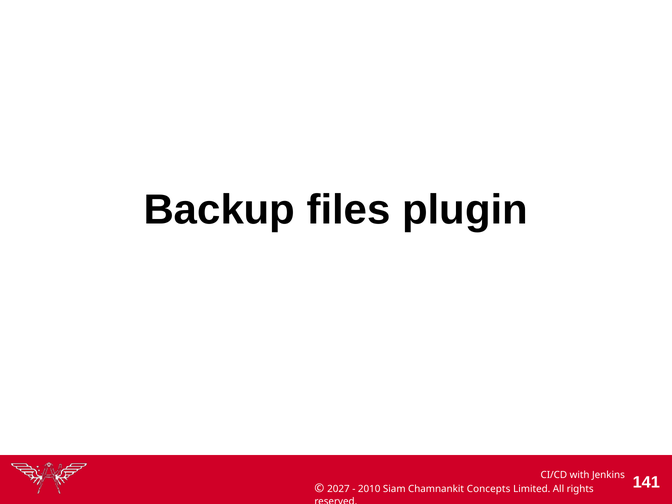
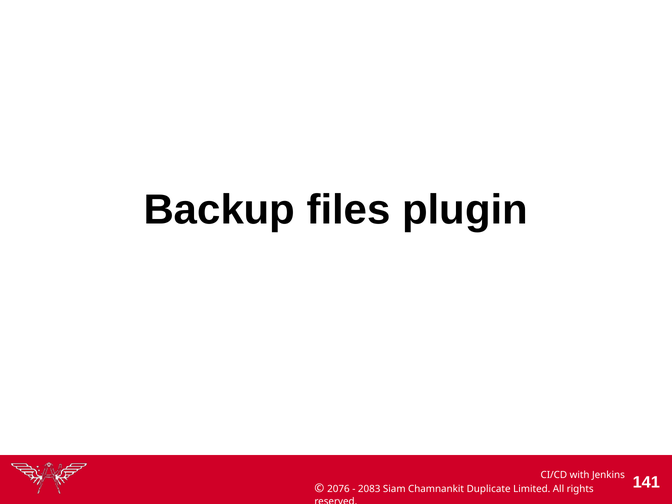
2027: 2027 -> 2076 (338, 489)
2010: 2010 -> 2083 (369, 489)
Concepts: Concepts -> Duplicate (489, 489)
